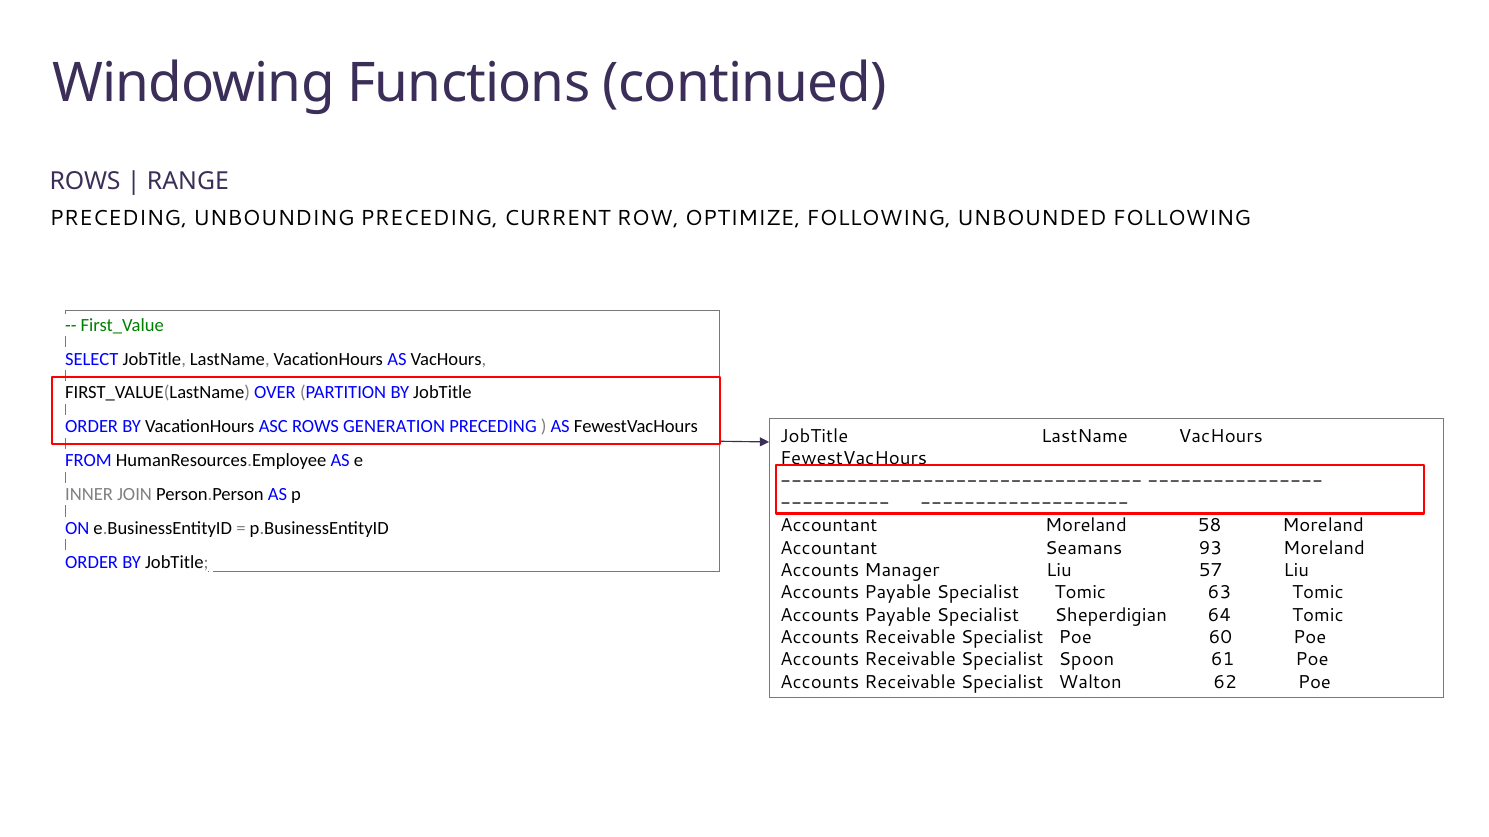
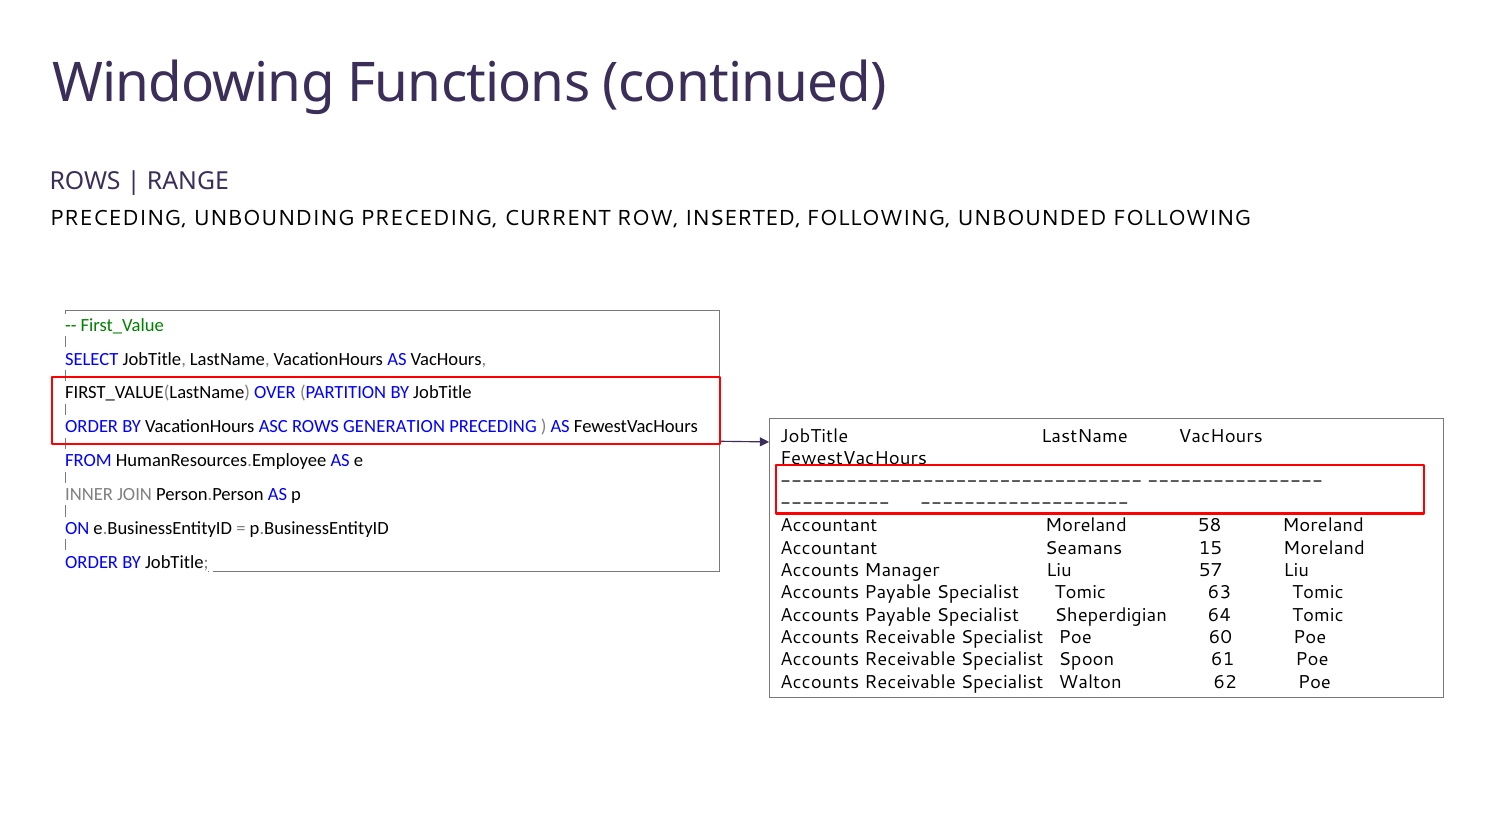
OPTIMIZE: OPTIMIZE -> INSERTED (743, 219)
93: 93 -> 15 (1210, 548)
